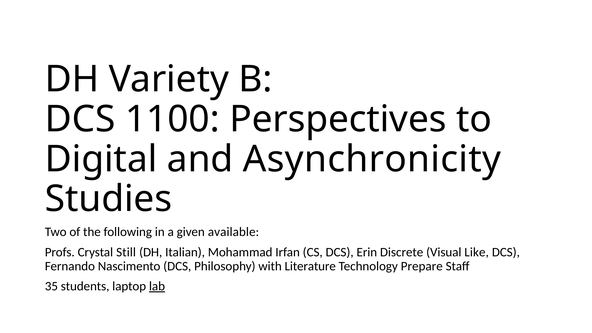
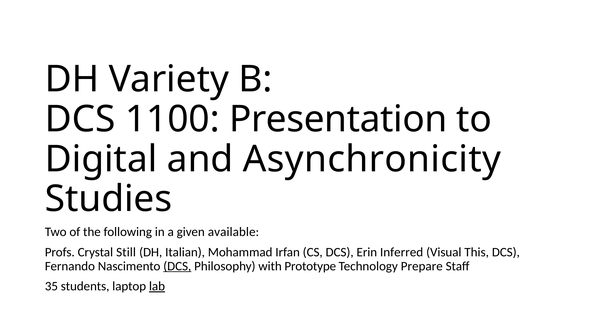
Perspectives: Perspectives -> Presentation (338, 119)
Discrete: Discrete -> Inferred (402, 252)
Like: Like -> This (477, 252)
DCS underline: none -> present (177, 266)
Literature: Literature -> Prototype (310, 266)
